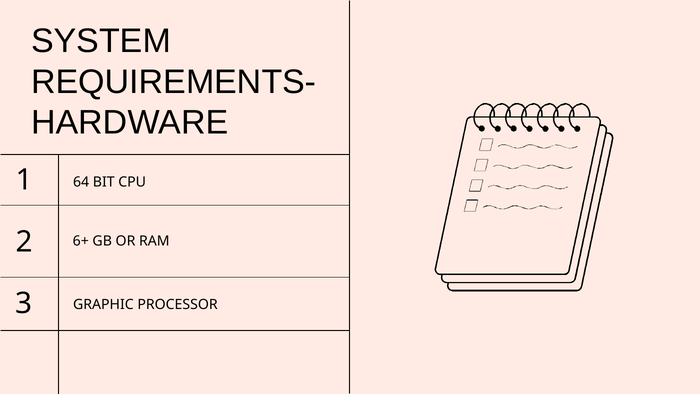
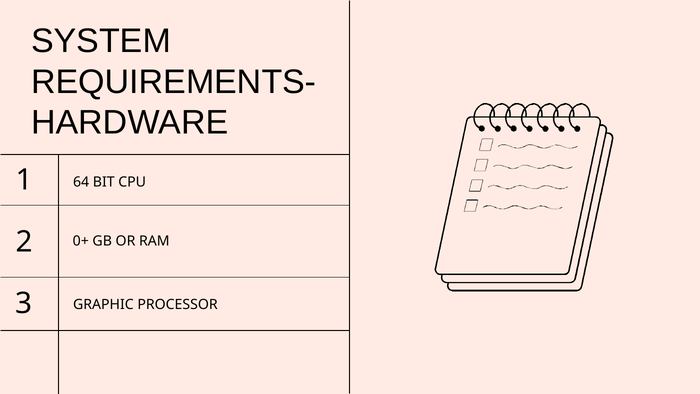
6+: 6+ -> 0+ (81, 241)
